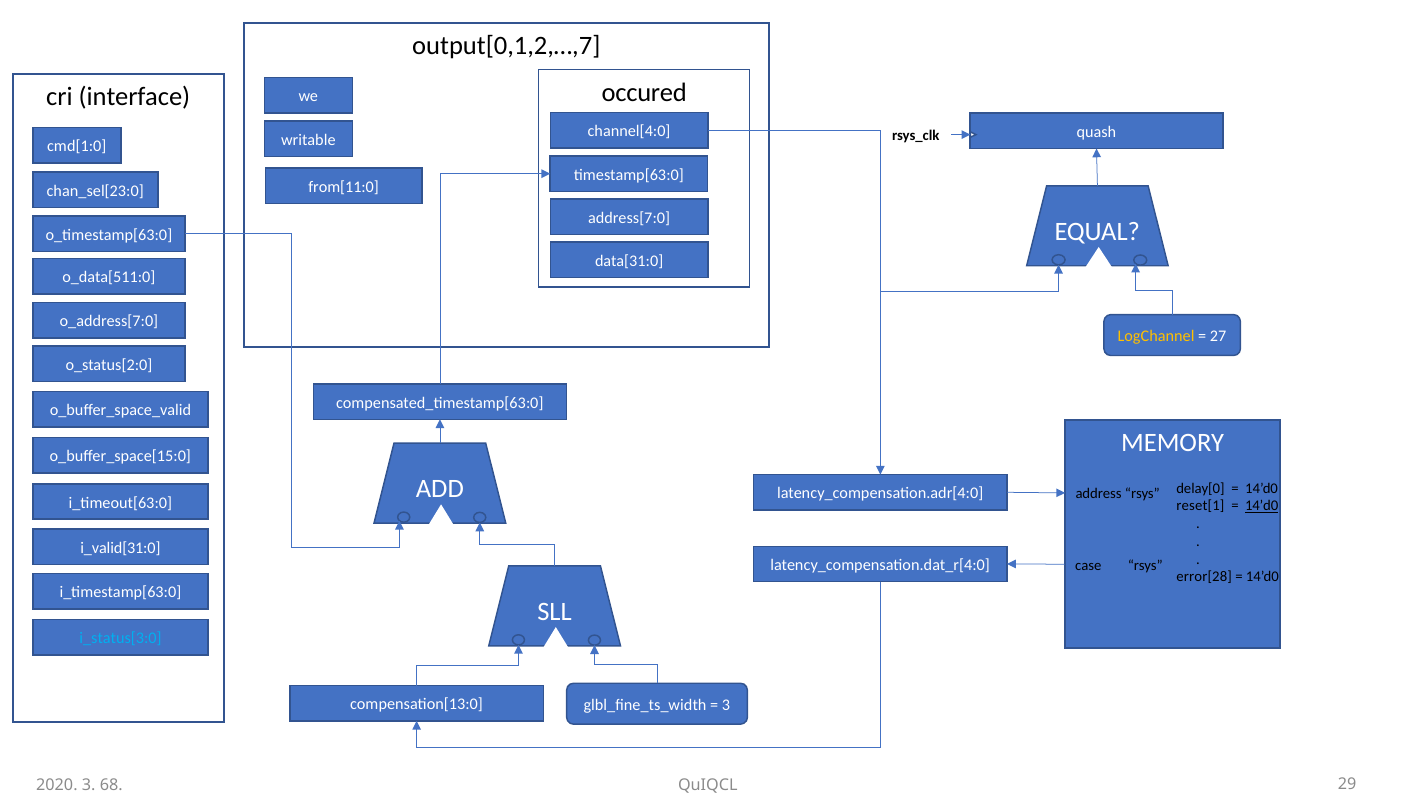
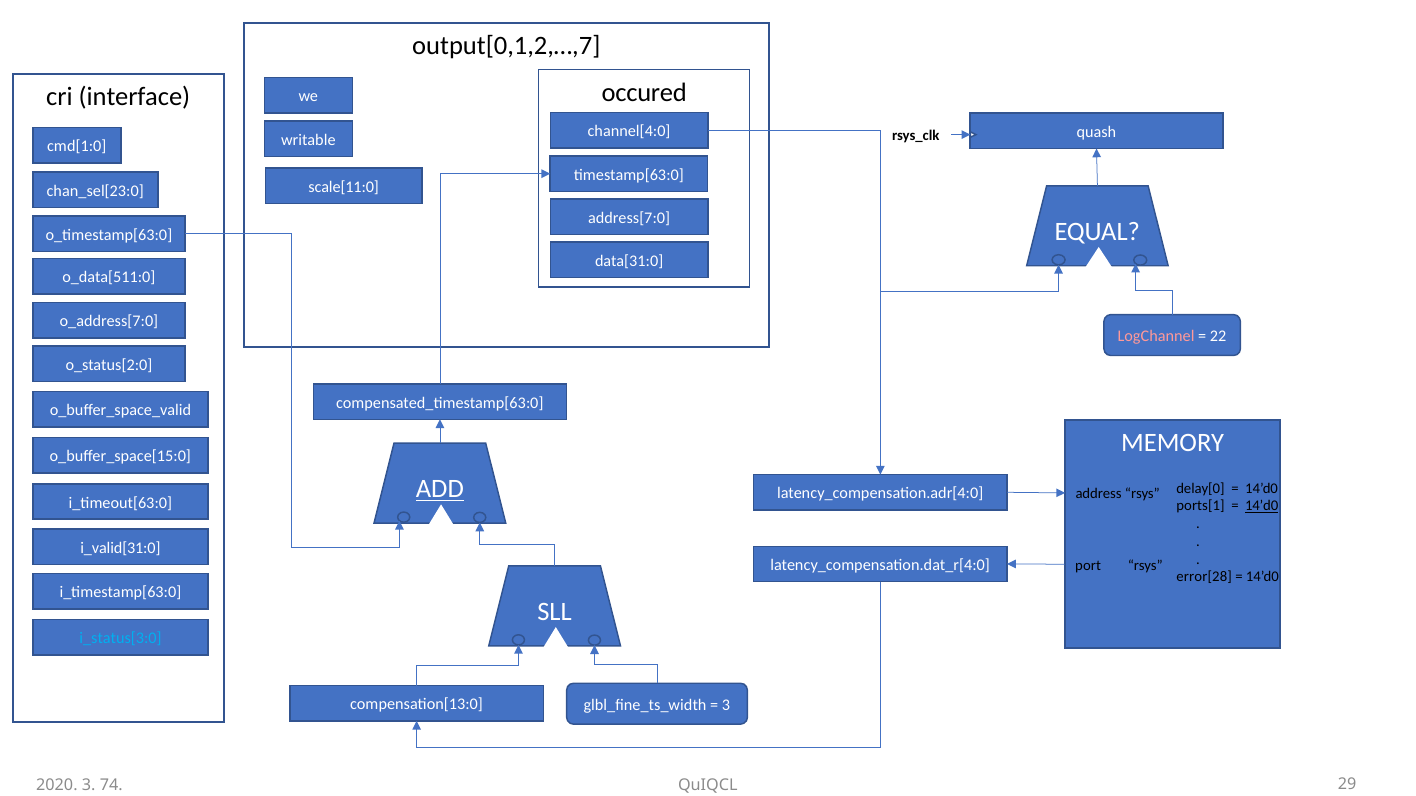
from[11:0: from[11:0 -> scale[11:0 (344, 187)
LogChannel colour: yellow -> pink (1156, 336)
27: 27 -> 22 (1218, 336)
ADD underline: none -> present (440, 489)
reset[1: reset[1 -> ports[1 (1200, 506)
case: case -> port (1088, 566)
68: 68 -> 74 (111, 786)
